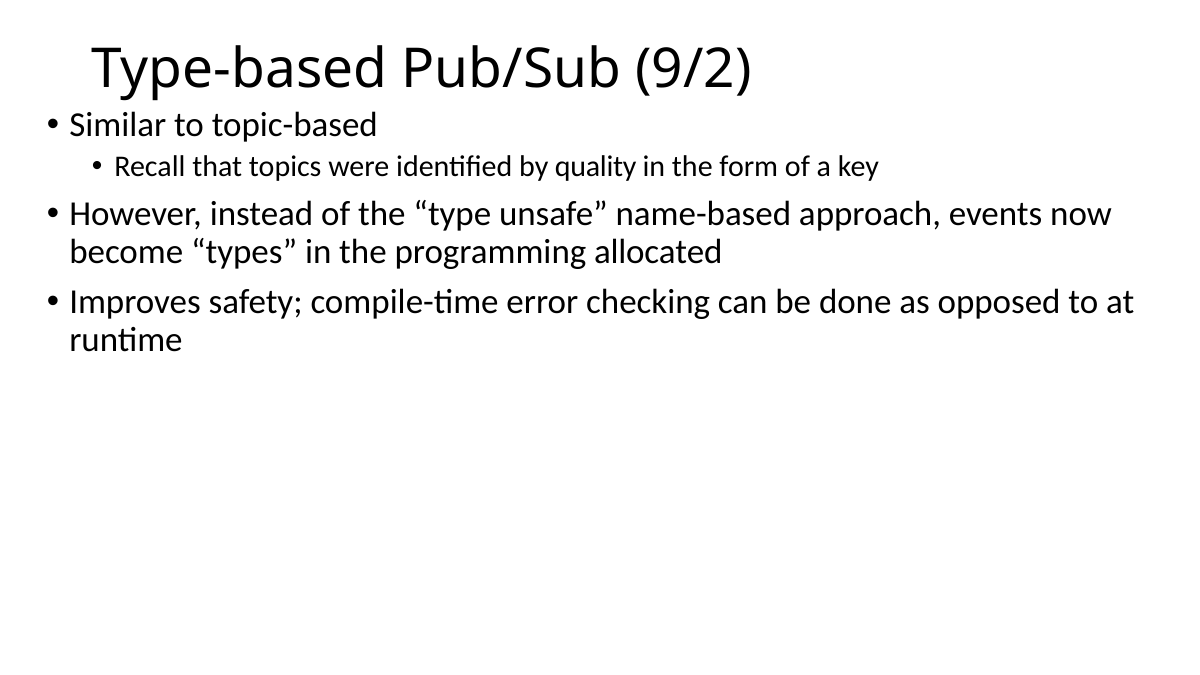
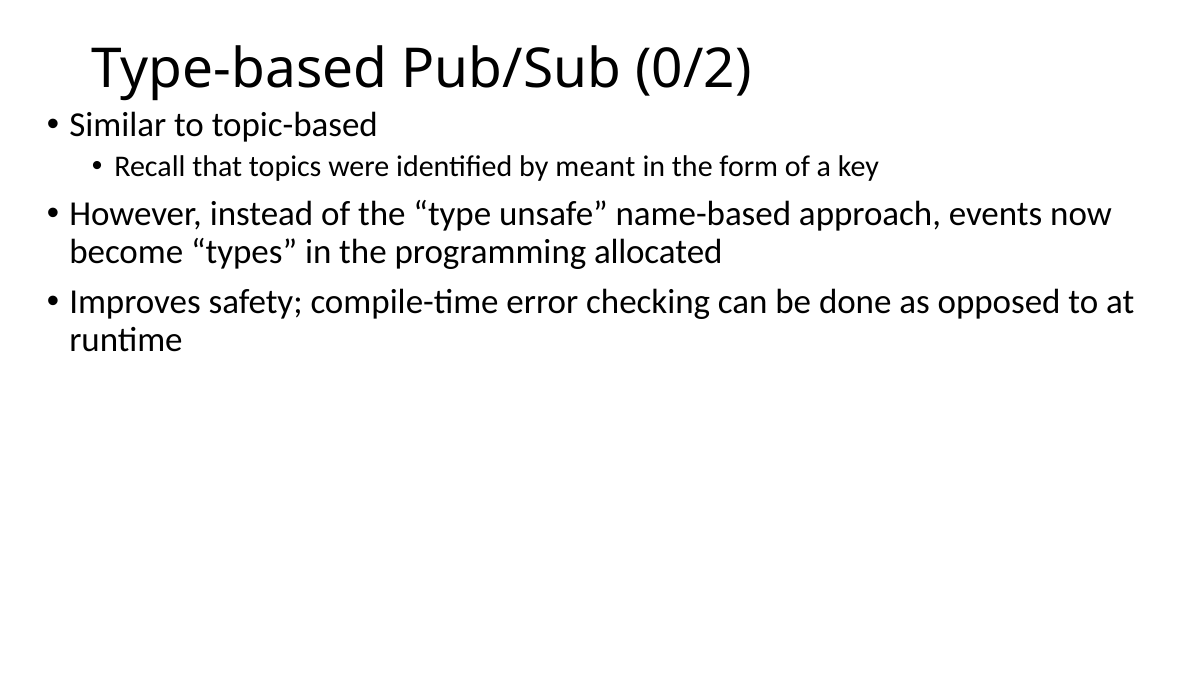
9/2: 9/2 -> 0/2 (694, 70)
quality: quality -> meant (595, 166)
